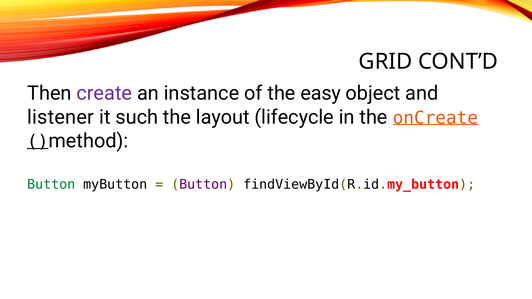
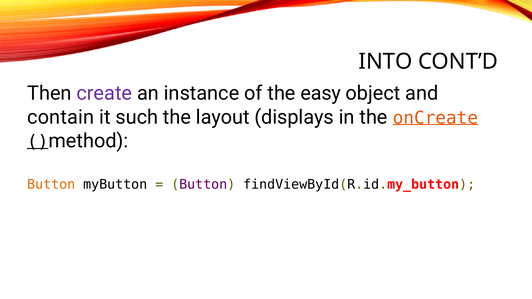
GRID: GRID -> INTO (385, 61)
listener: listener -> contain (61, 117)
lifecycle: lifecycle -> displays (294, 117)
Button colour: green -> orange (51, 185)
